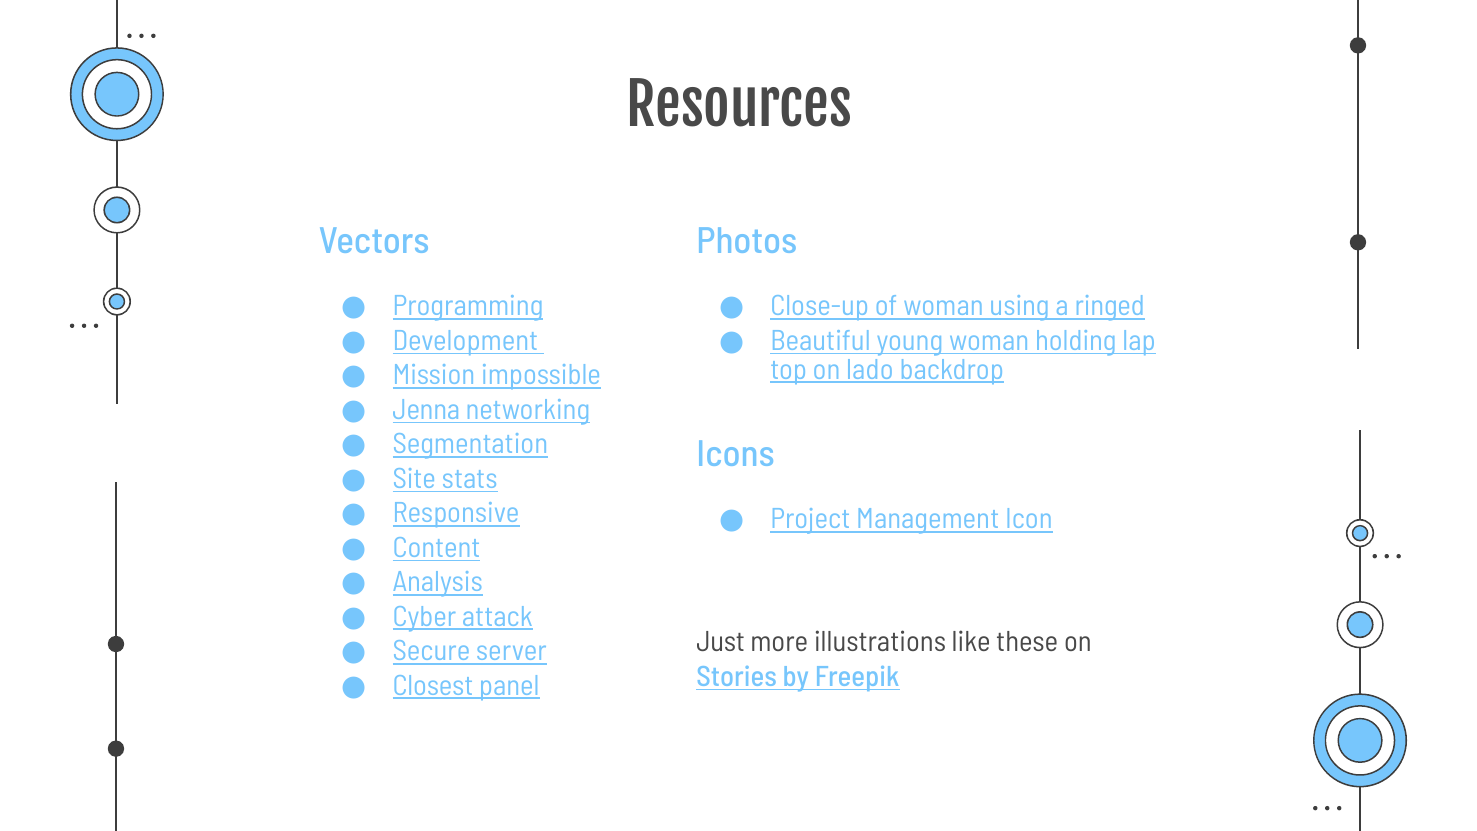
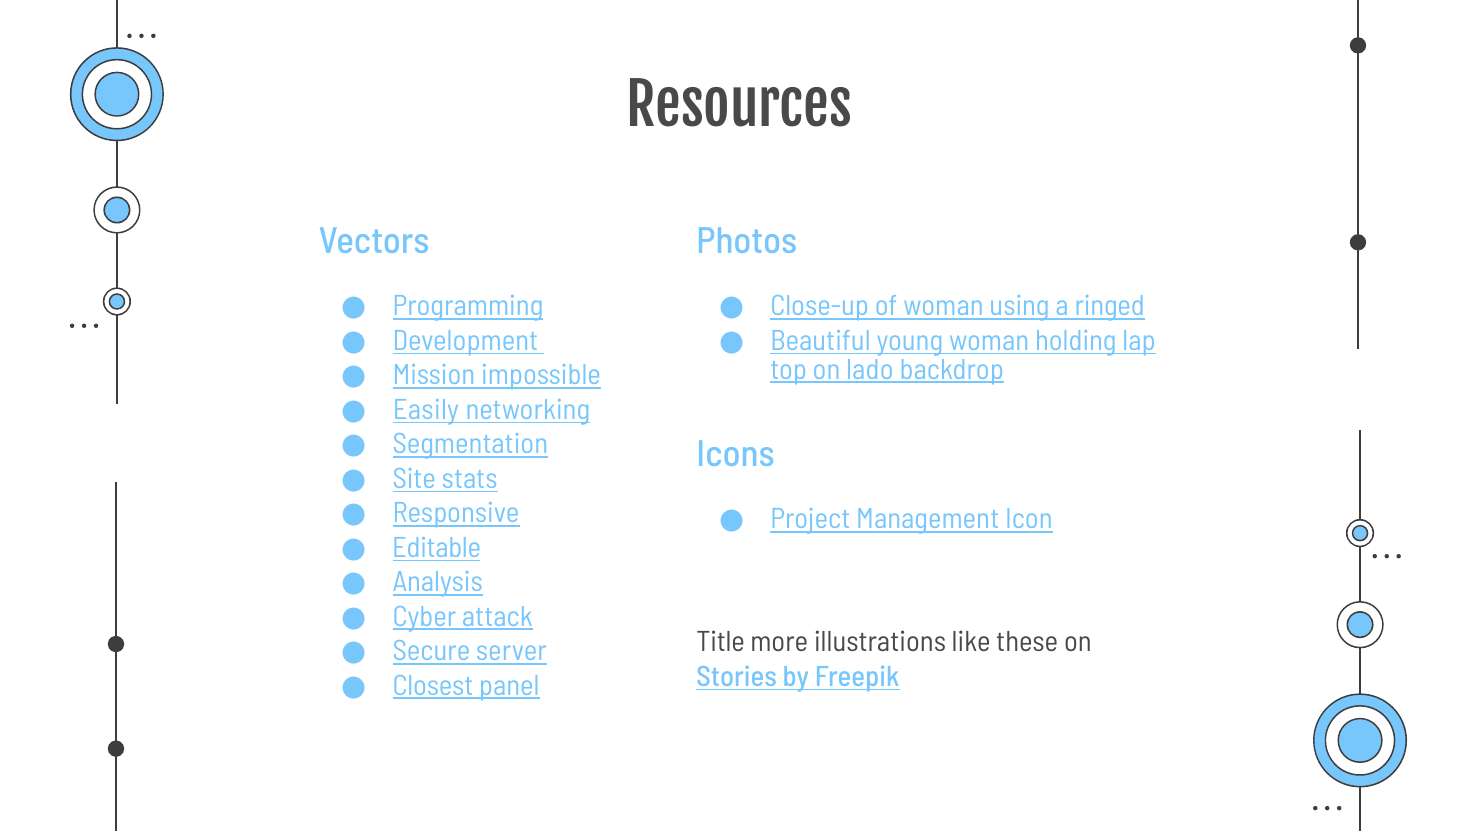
Jenna: Jenna -> Easily (426, 410)
Content: Content -> Editable (437, 548)
Just: Just -> Title (721, 642)
